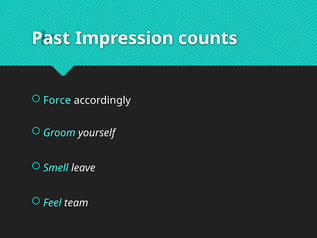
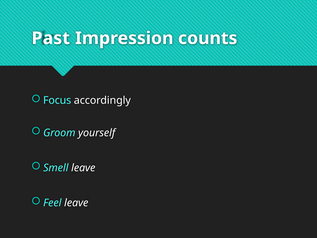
Force: Force -> Focus (57, 100)
Feel team: team -> leave (76, 203)
